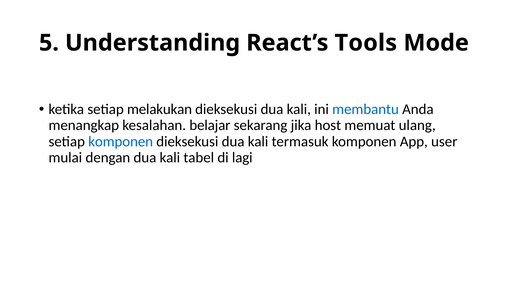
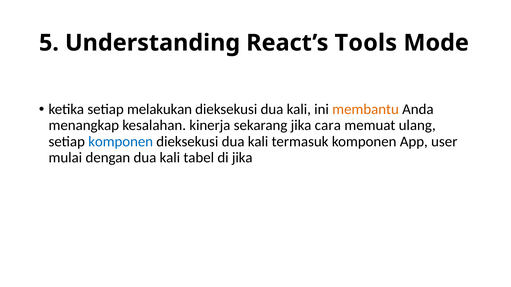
membantu colour: blue -> orange (366, 110)
belajar: belajar -> kinerja (210, 126)
host: host -> cara (328, 126)
di lagi: lagi -> jika (242, 158)
